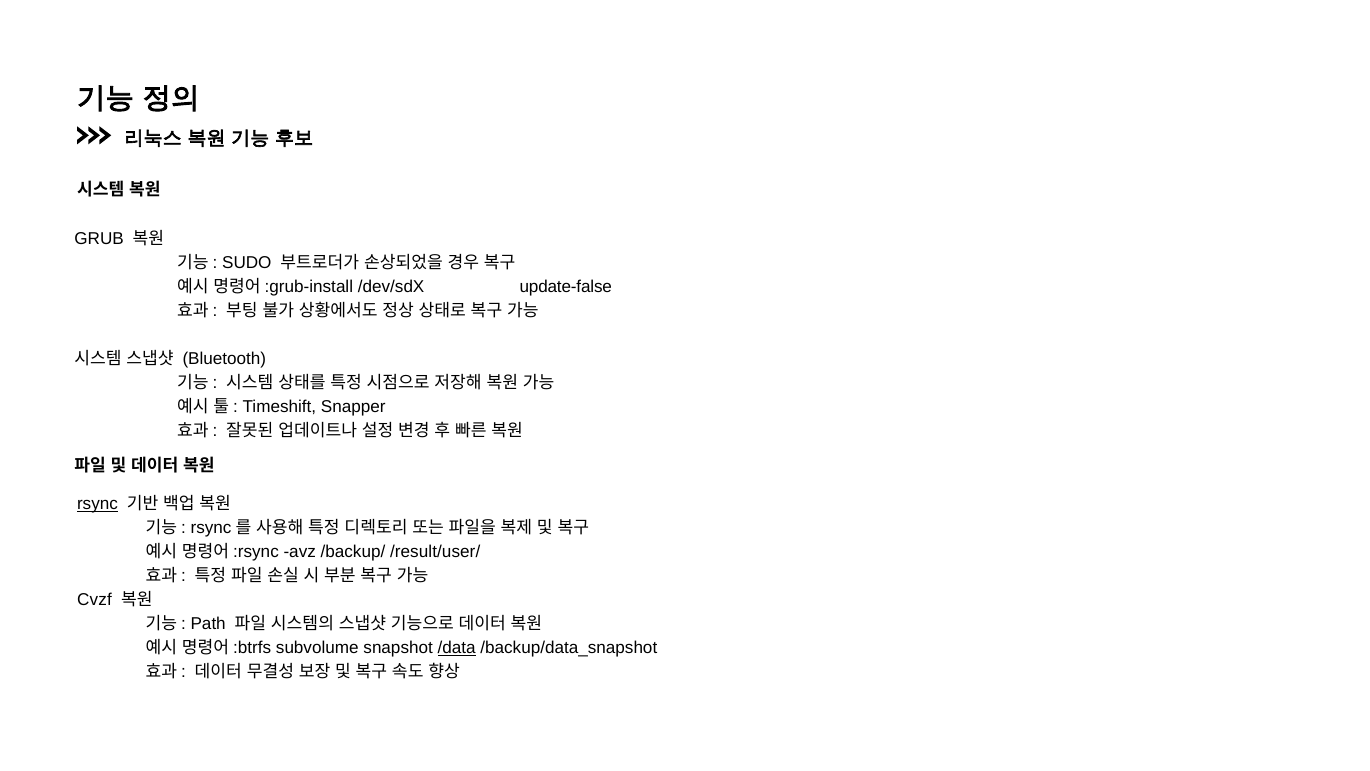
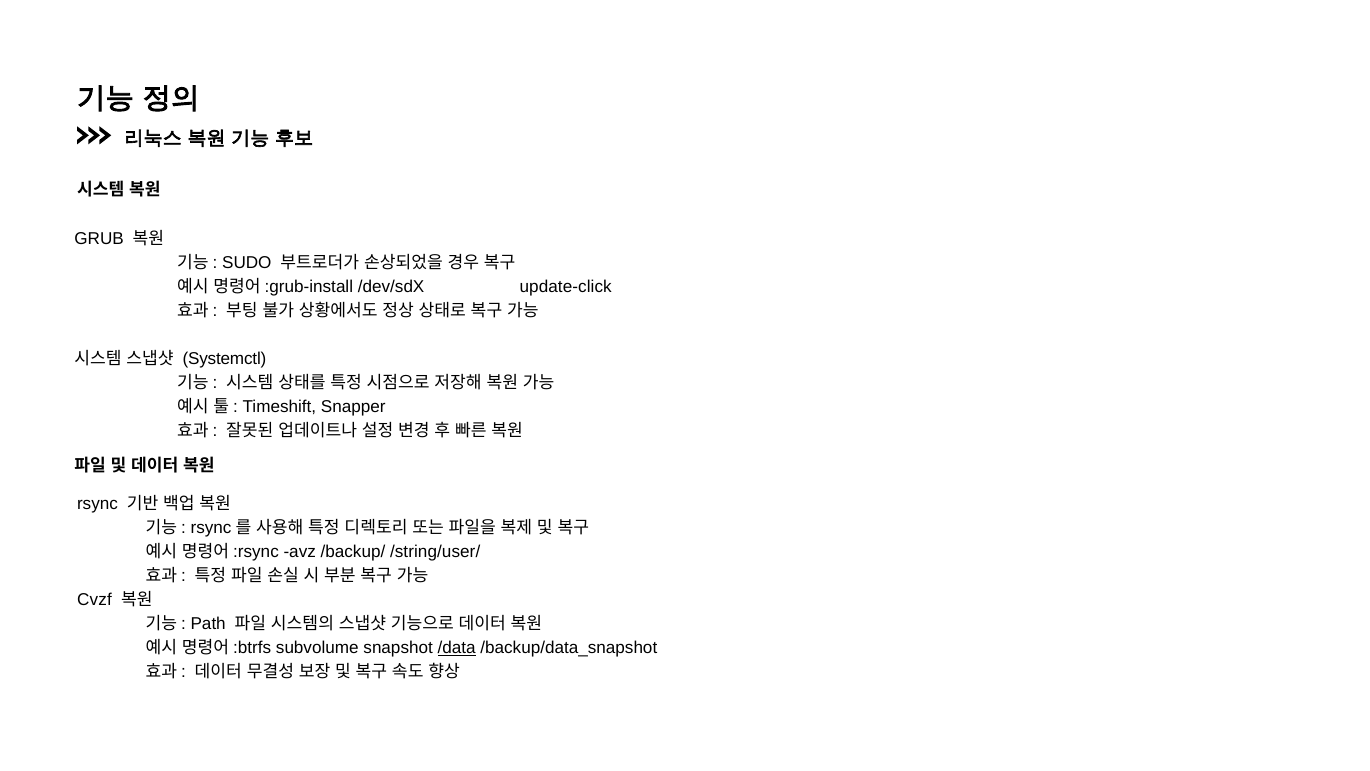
update-false: update-false -> update-click (566, 286)
Bluetooth: Bluetooth -> Systemctl (224, 358)
rsync underline: present -> none (97, 504)
/result/user/: /result/user/ -> /string/user/ (435, 552)
